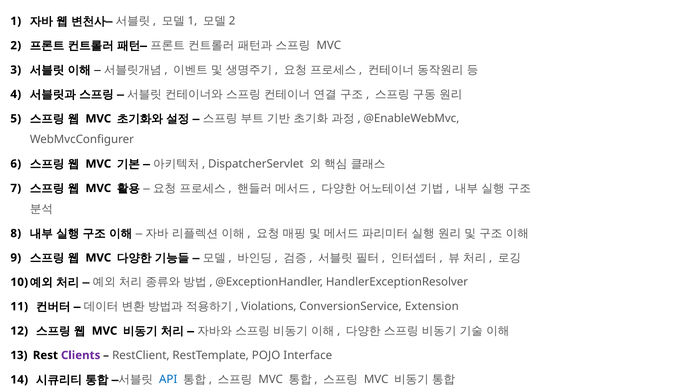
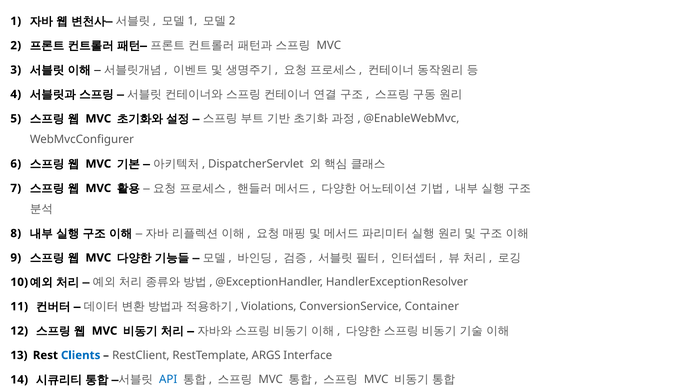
Extension: Extension -> Container (432, 306)
Clients colour: purple -> blue (81, 355)
POJO: POJO -> ARGS (266, 355)
